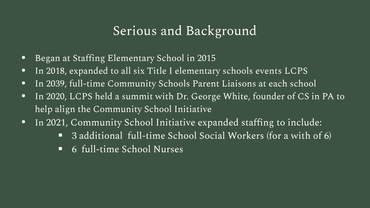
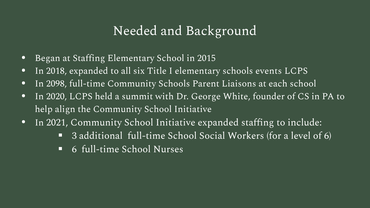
Serious: Serious -> Needed (135, 31)
2039: 2039 -> 2098 (56, 84)
a with: with -> level (301, 136)
